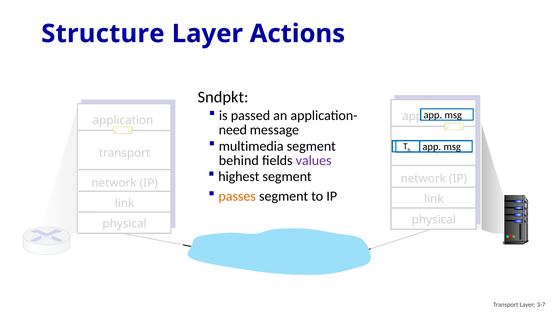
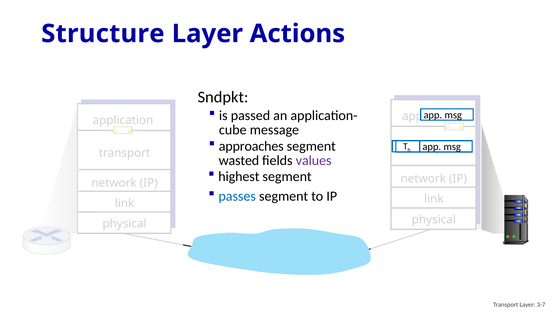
need: need -> cube (233, 130)
multimedia: multimedia -> approaches (251, 146)
behind: behind -> wasted (239, 161)
passes colour: orange -> blue (237, 196)
